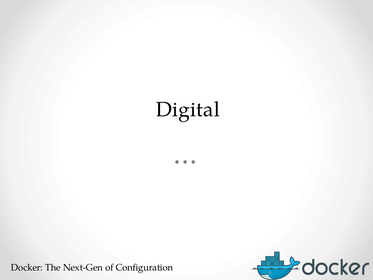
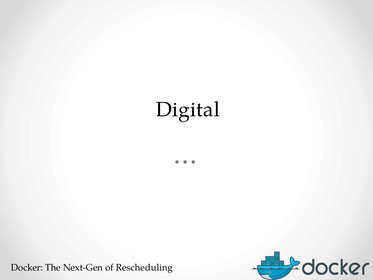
Configuration: Configuration -> Rescheduling (144, 267)
